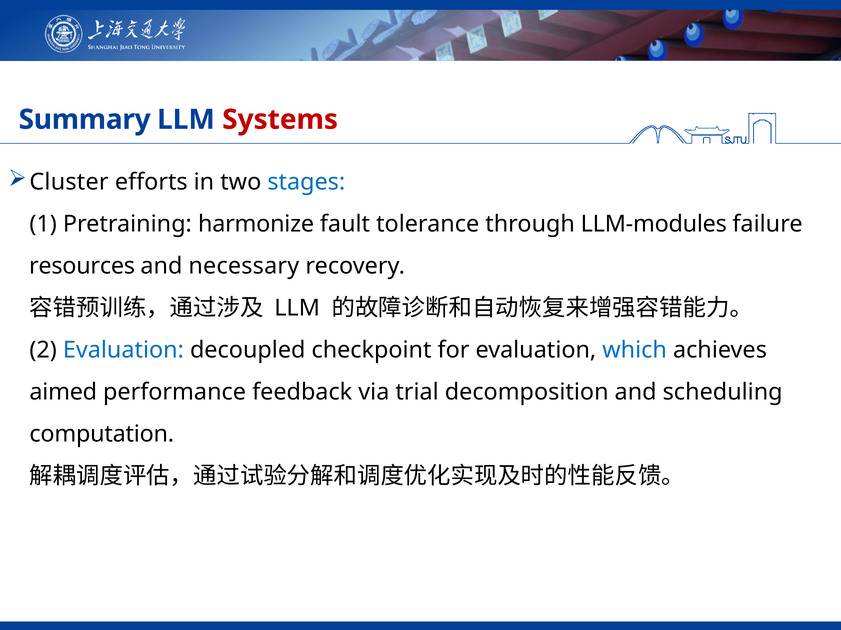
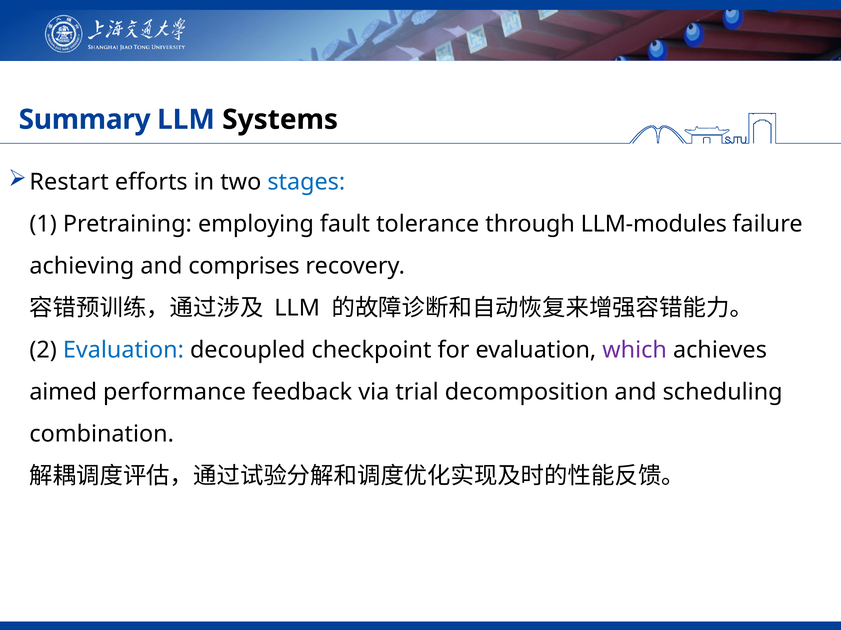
Systems colour: red -> black (280, 120)
Cluster: Cluster -> Restart (69, 183)
harmonize: harmonize -> employing (256, 225)
resources: resources -> achieving (82, 267)
necessary: necessary -> comprises (244, 267)
which colour: blue -> purple (635, 351)
computation: computation -> combination (102, 435)
